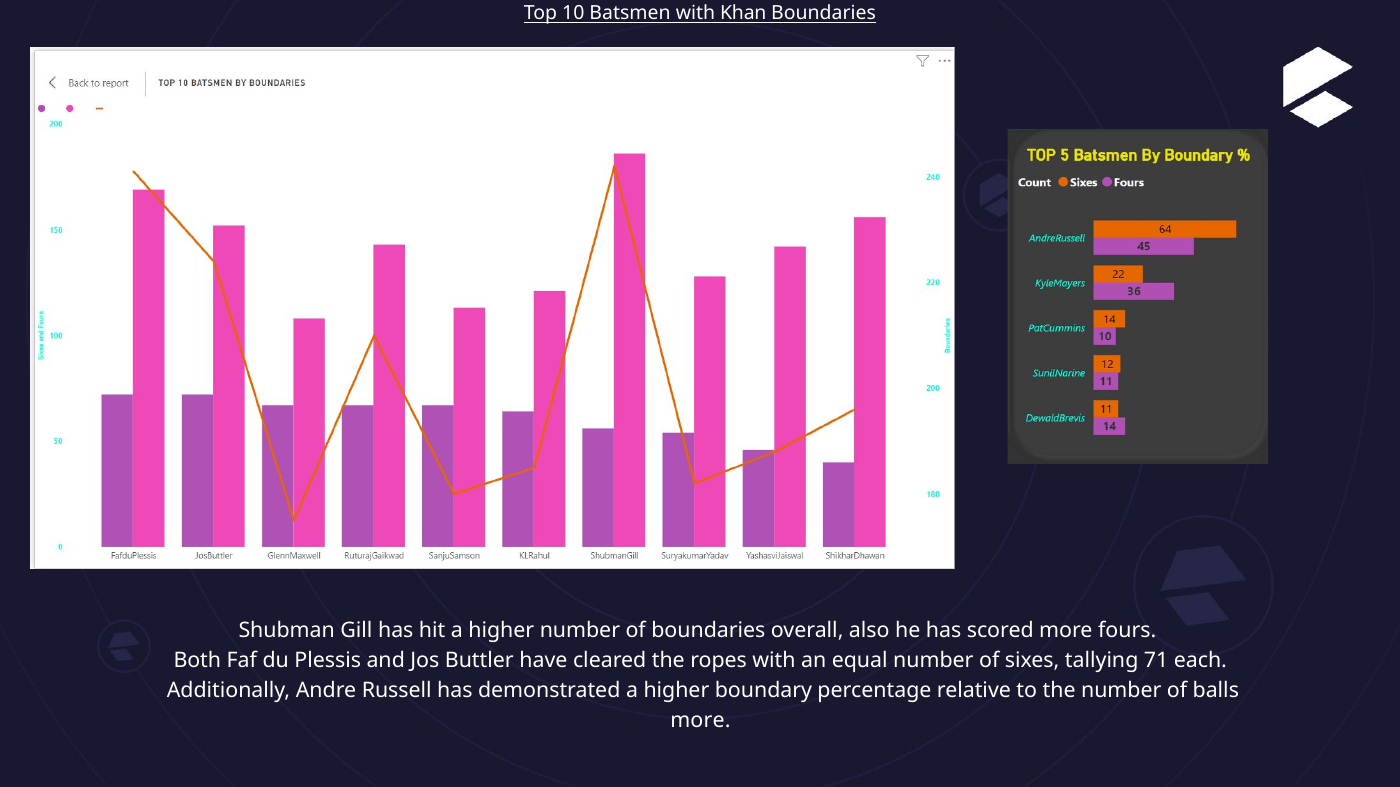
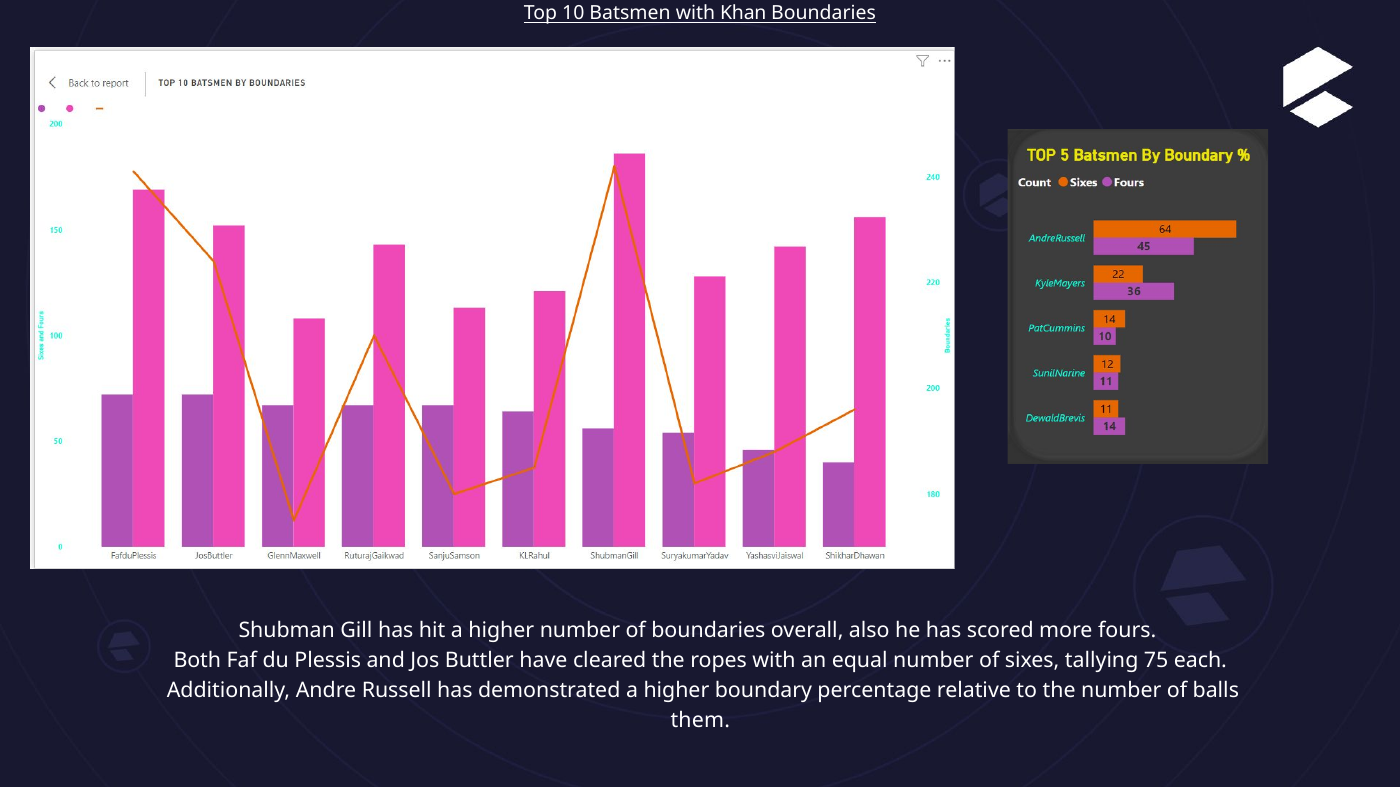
71: 71 -> 75 (1156, 661)
more: more -> them (700, 721)
